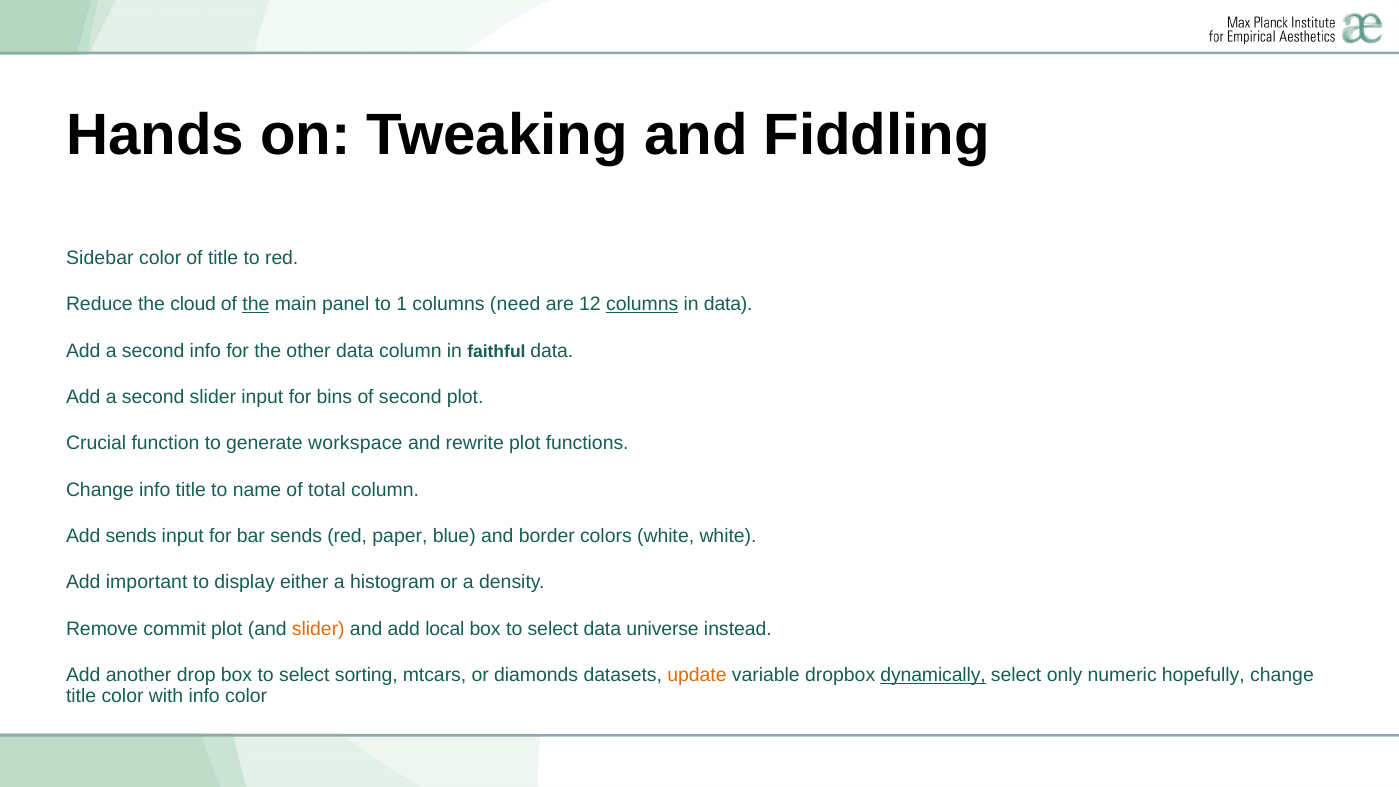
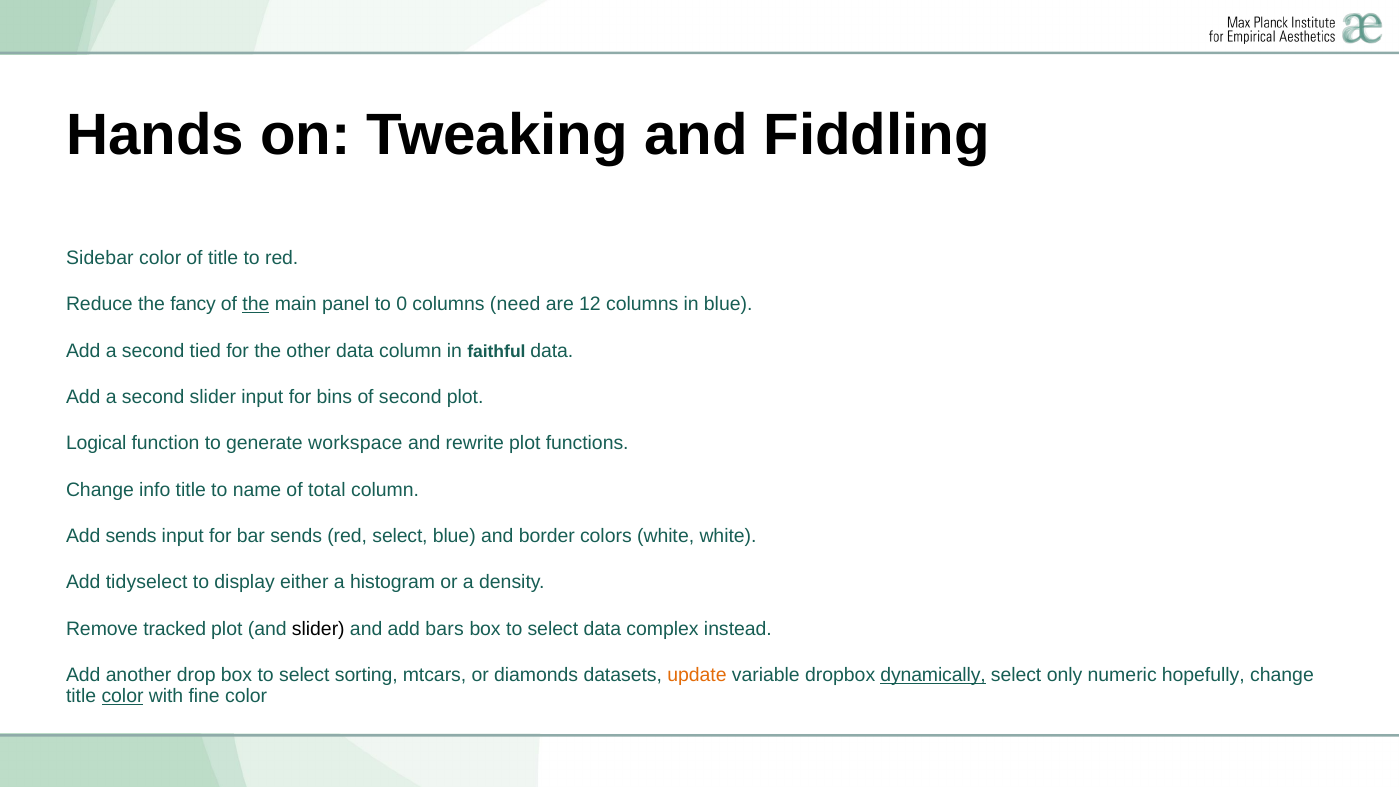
cloud: cloud -> fancy (193, 304)
1: 1 -> 0 (402, 304)
columns underline: present -> none (642, 304)
in data: data -> blue (728, 304)
second info: info -> tied (205, 351)
Crucial: Crucial -> Logical (96, 443)
red paper: paper -> select (400, 536)
important: important -> tidyselect (147, 582)
commit: commit -> tracked (175, 629)
slider colour: orange -> black (318, 629)
local: local -> bars (445, 629)
universe: universe -> complex (663, 629)
color underline: none -> present (123, 696)
with info: info -> fine (204, 696)
